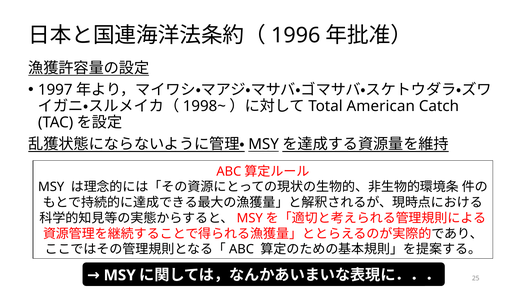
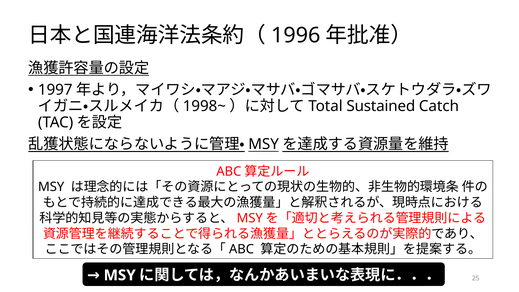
American: American -> Sustained (381, 106)
